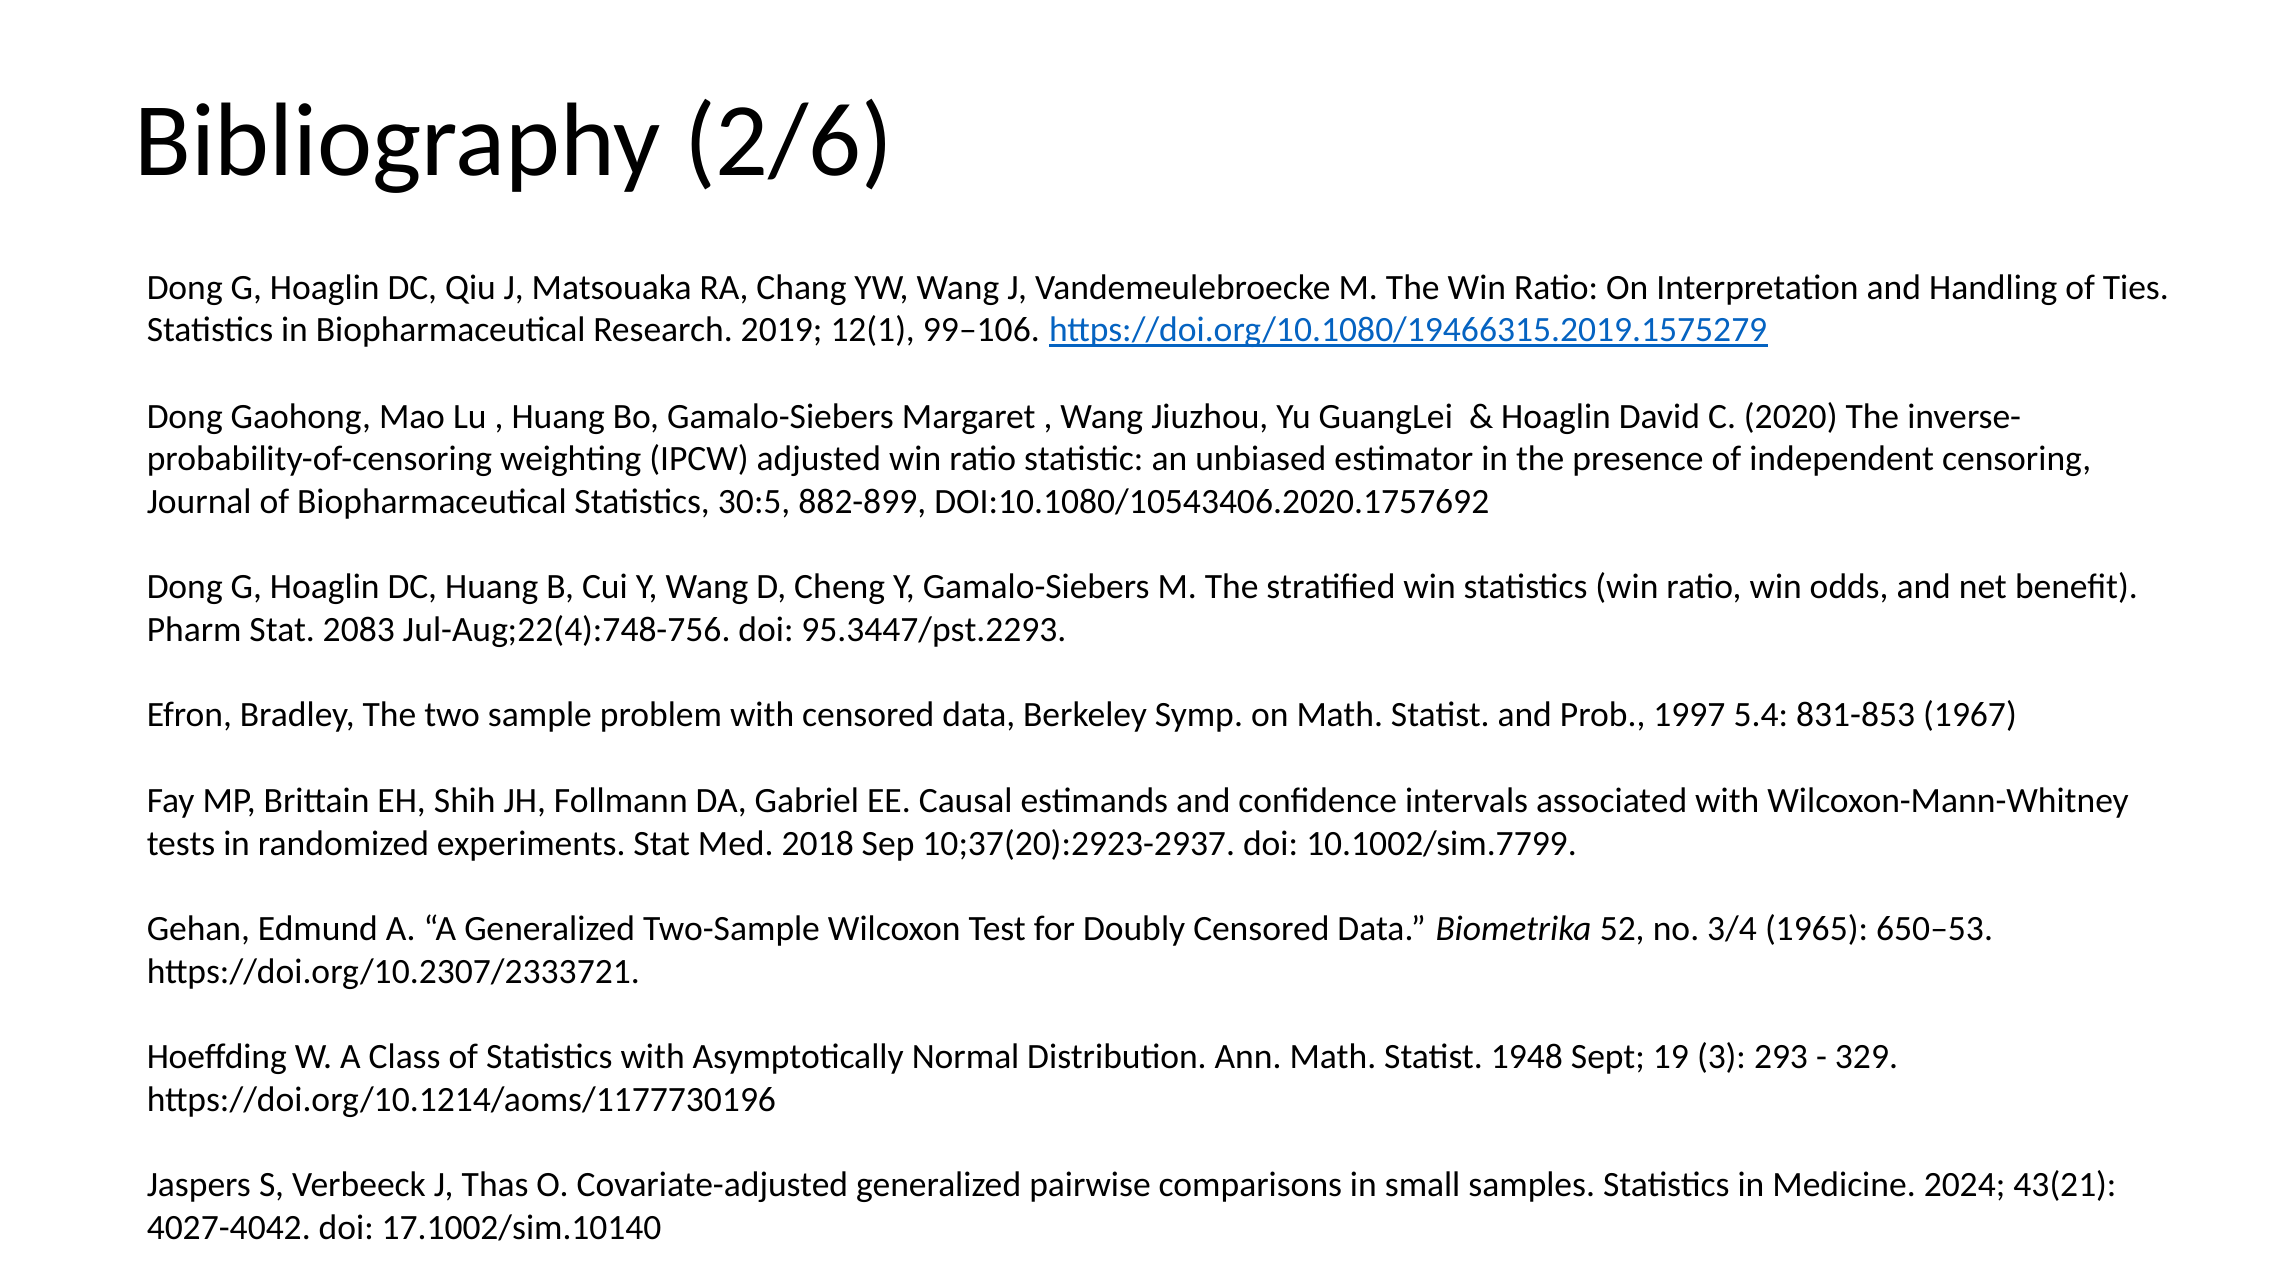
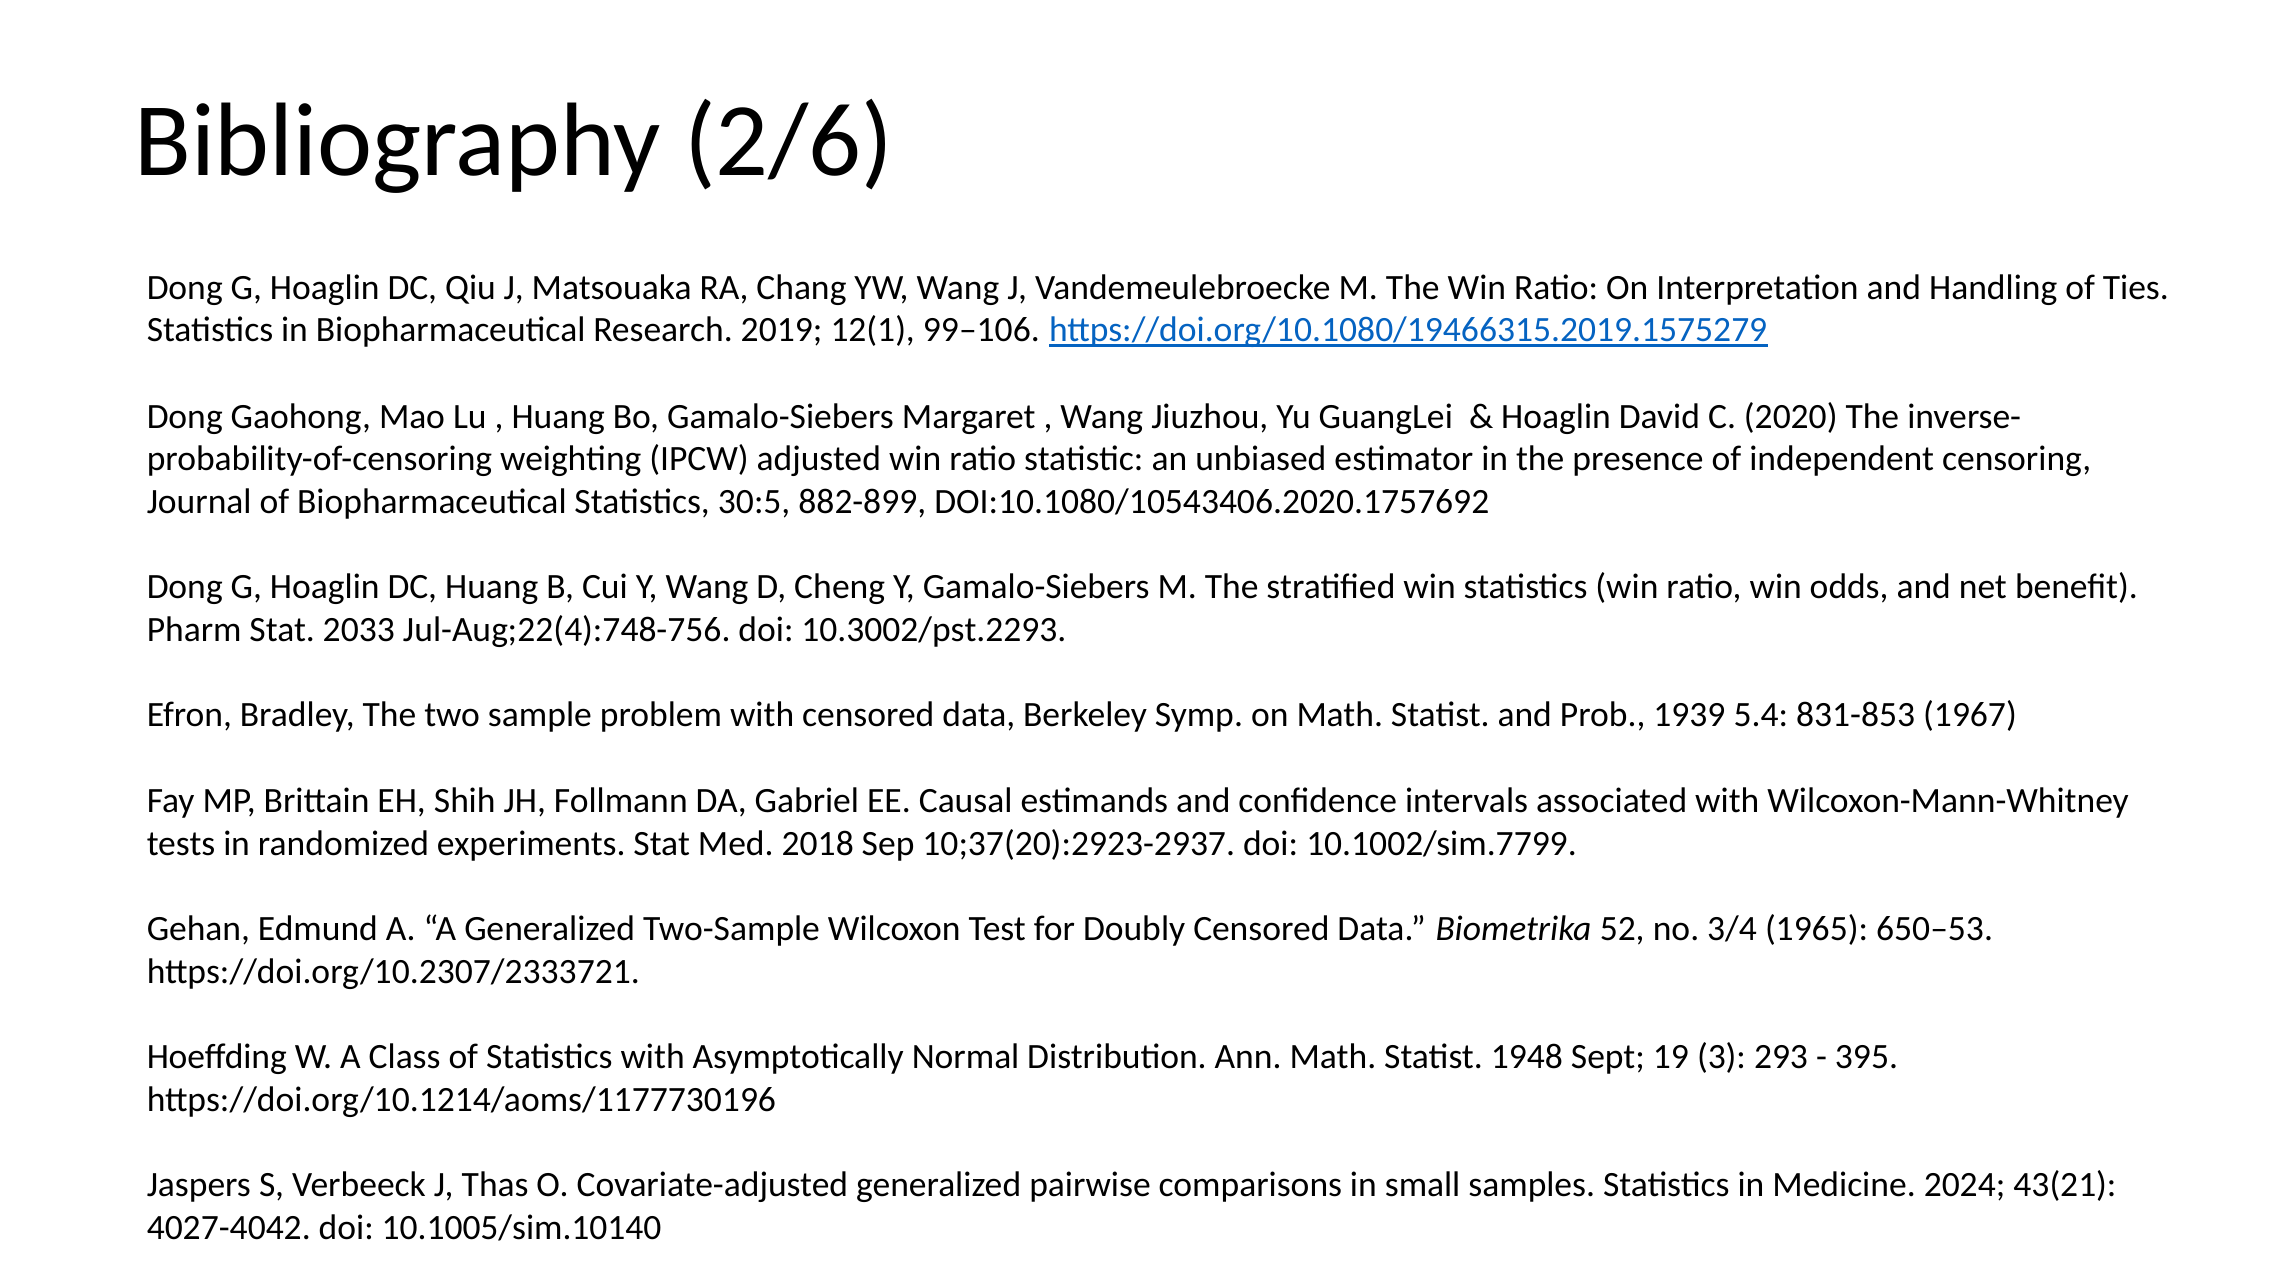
2083: 2083 -> 2033 (359, 630)
95.3447/pst.2293: 95.3447/pst.2293 -> 10.3002/pst.2293 (934, 630)
1997: 1997 -> 1939 (1689, 715)
329: 329 -> 395 (1866, 1057)
17.1002/sim.10140: 17.1002/sim.10140 -> 10.1005/sim.10140 (522, 1227)
